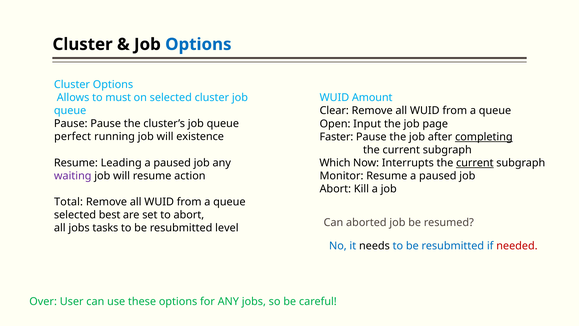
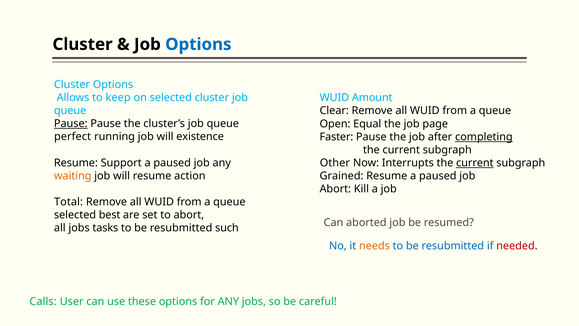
must: must -> keep (118, 97)
Pause underline: none -> present (71, 124)
Input: Input -> Equal (367, 124)
Leading: Leading -> Support (121, 163)
Which: Which -> Other (335, 163)
waiting colour: purple -> orange (73, 176)
Monitor: Monitor -> Grained (342, 176)
level: level -> such (227, 228)
needs colour: black -> orange (374, 246)
Over: Over -> Calls (43, 301)
